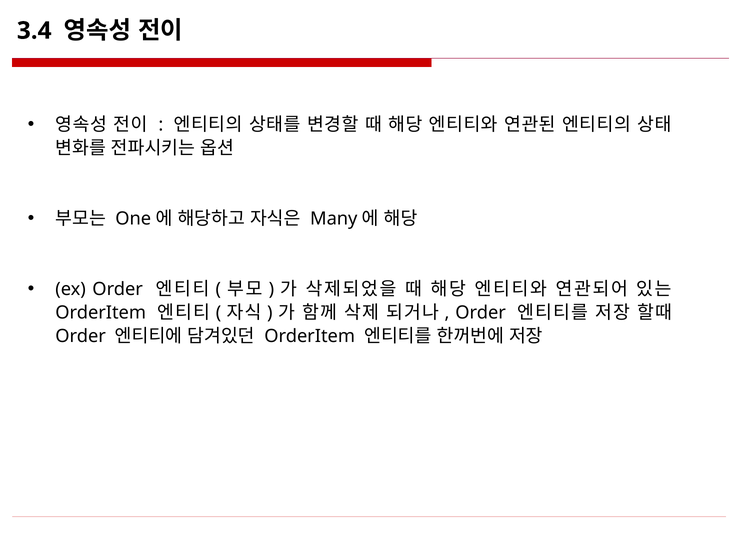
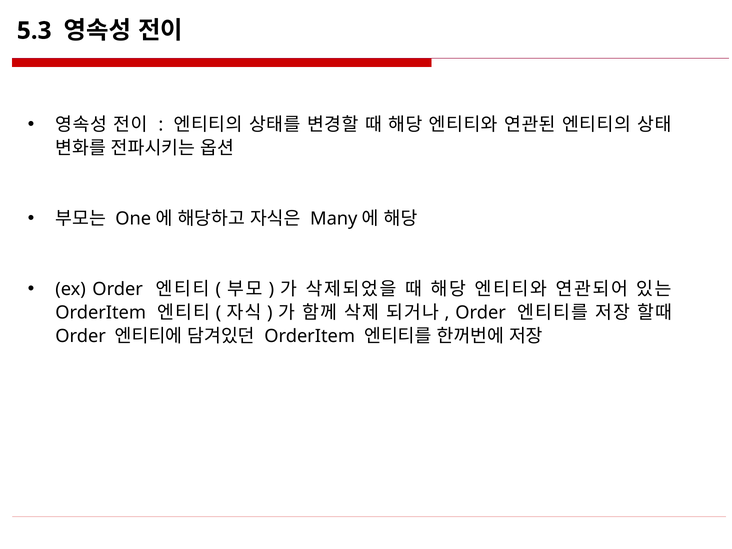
3.4: 3.4 -> 5.3 (34, 31)
